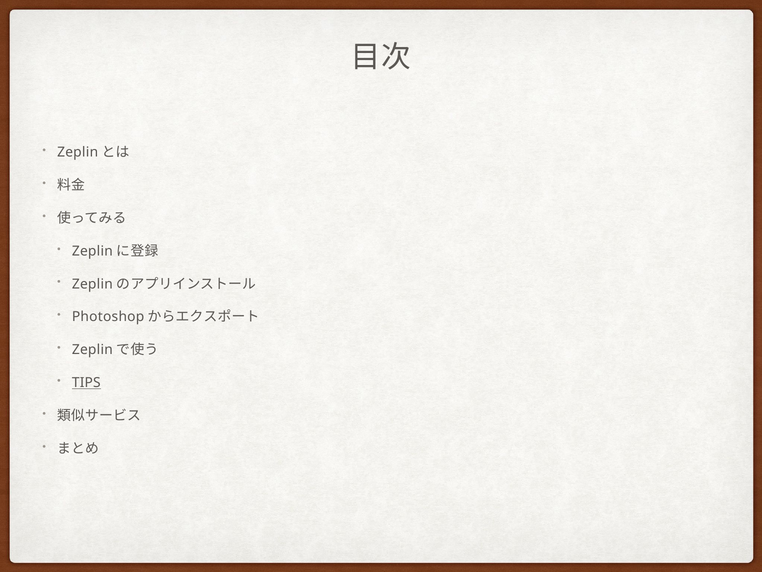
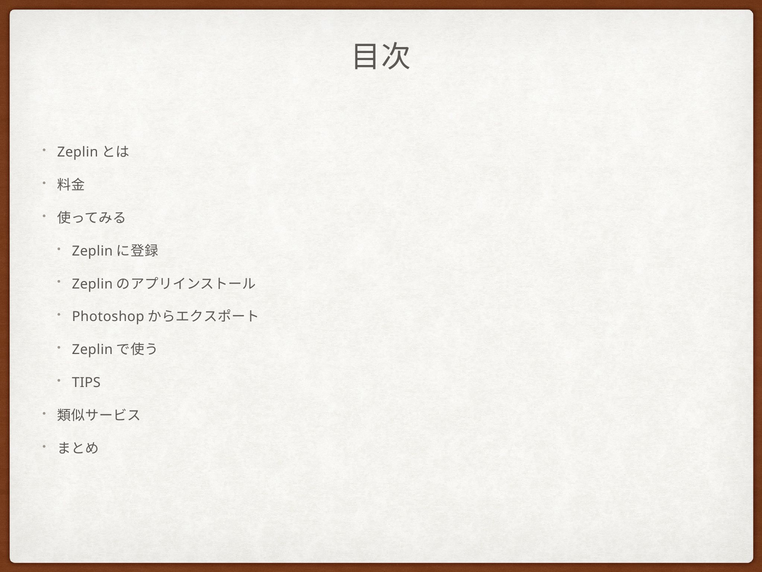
TIPS underline: present -> none (86, 382)
